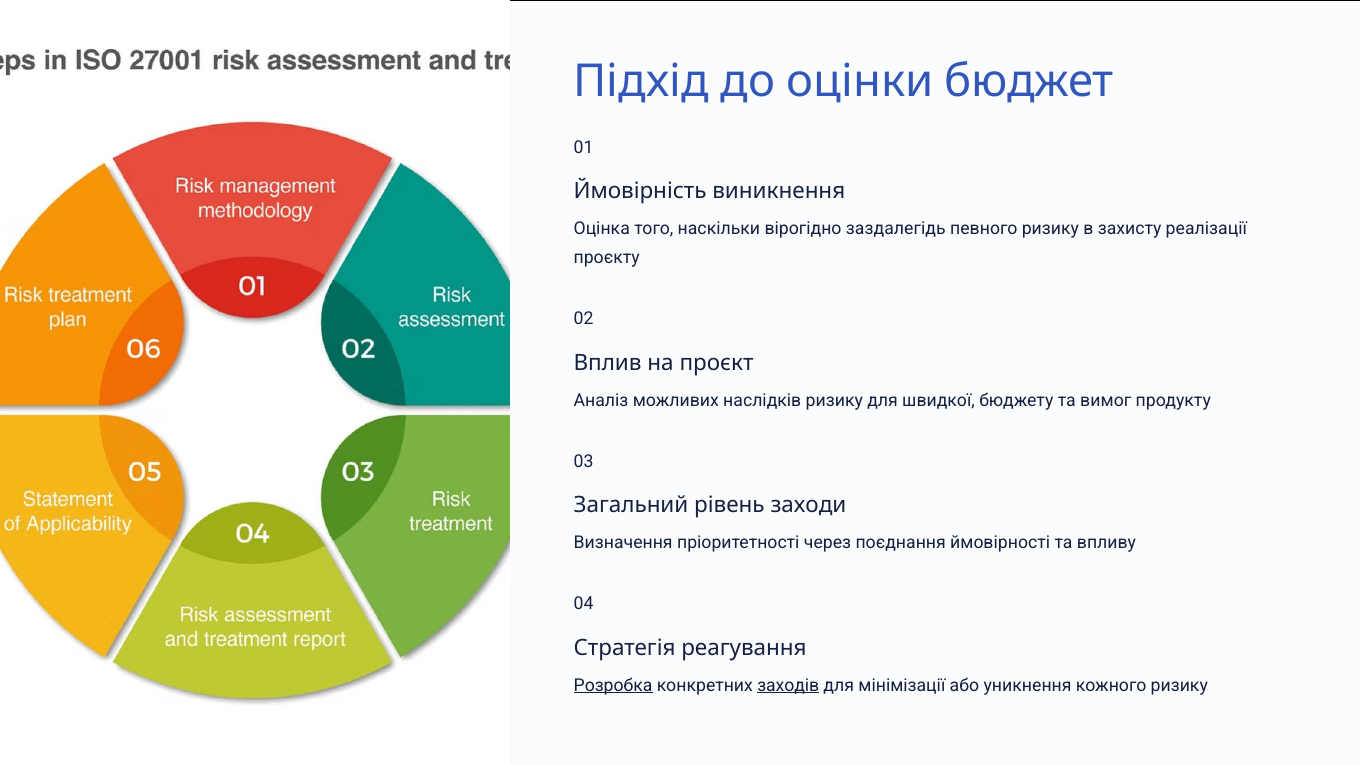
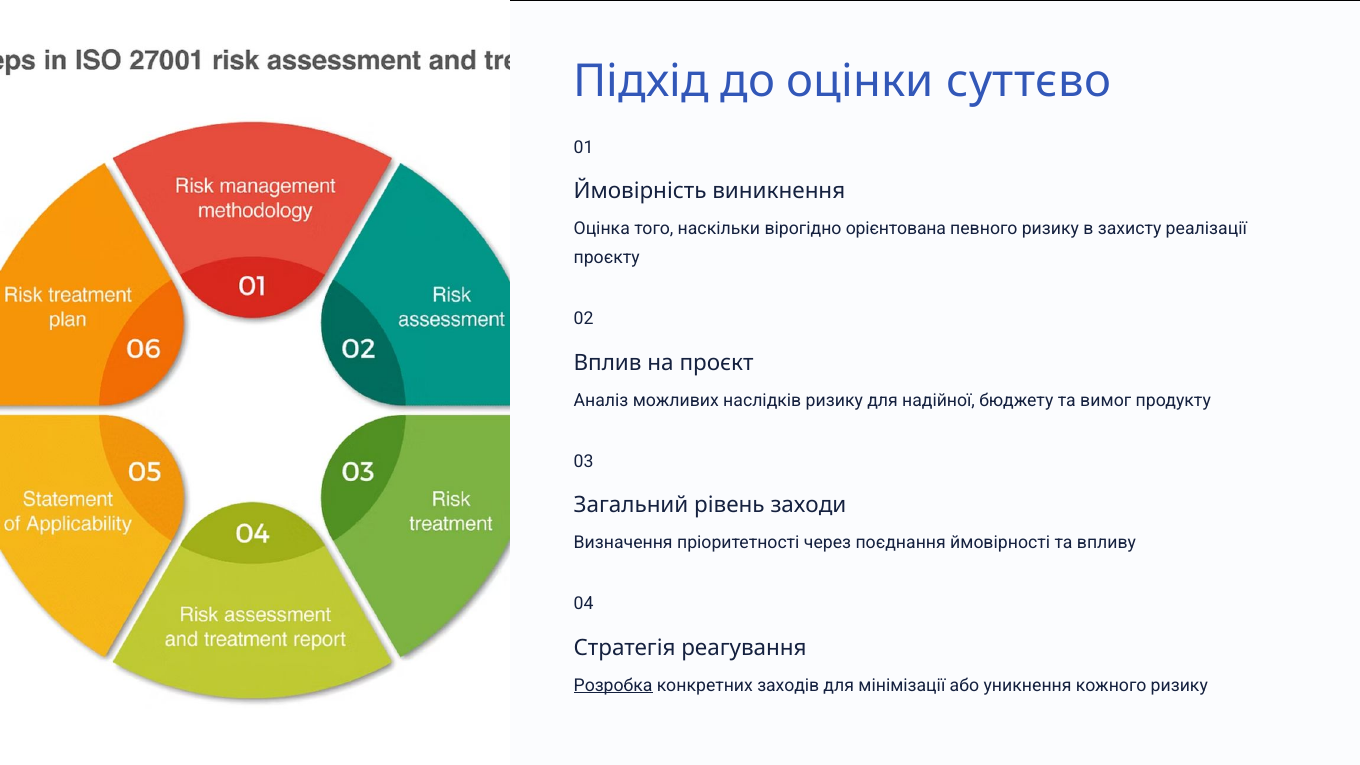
бюджет: бюджет -> суттєво (1029, 81)
заздалегідь: заздалегідь -> орієнтована (896, 229)
швидкої: швидкої -> надійної (939, 400)
заходів underline: present -> none (788, 685)
